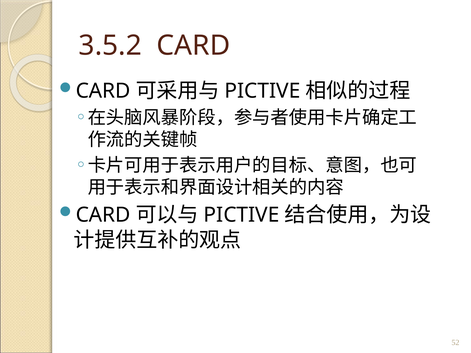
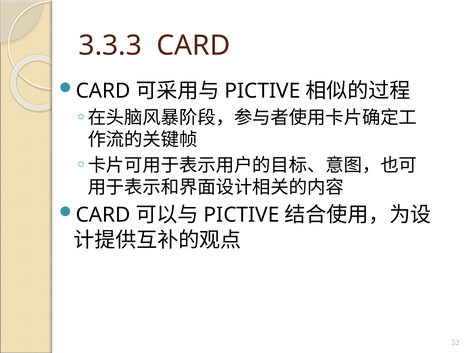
3.5.2: 3.5.2 -> 3.3.3 (110, 46)
